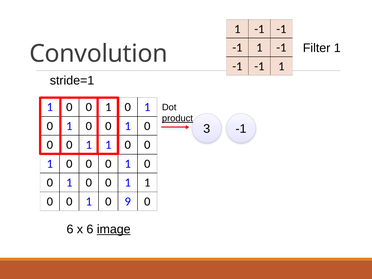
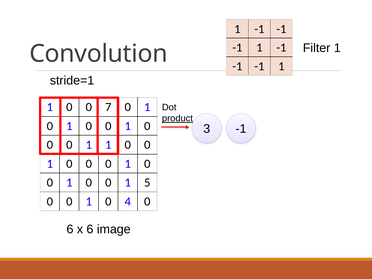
1: 1 -> 7 (108, 107)
1: 1 -> 5 (147, 183)
9: 9 -> 4 (128, 201)
image underline: present -> none (114, 229)
